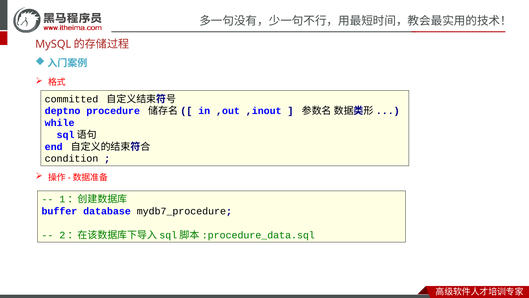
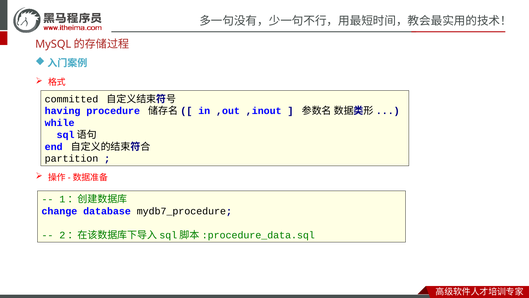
deptno: deptno -> having (63, 111)
condition: condition -> partition (72, 158)
buffer: buffer -> change (59, 211)
